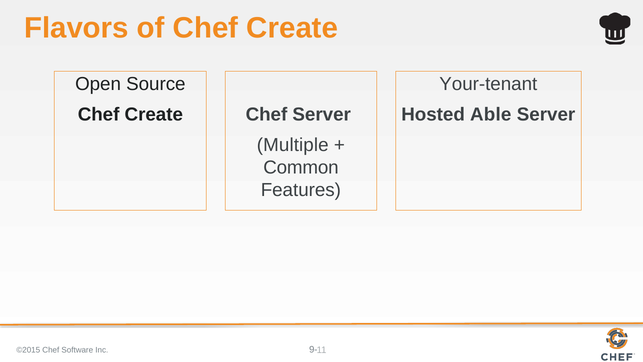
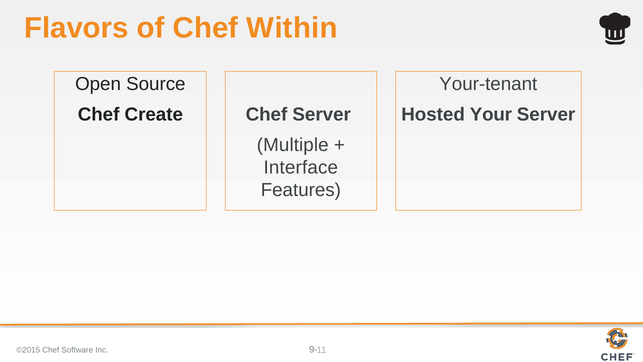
of Chef Create: Create -> Within (292, 28)
Able: Able -> Your (491, 115)
Common: Common -> Interface (301, 168)
